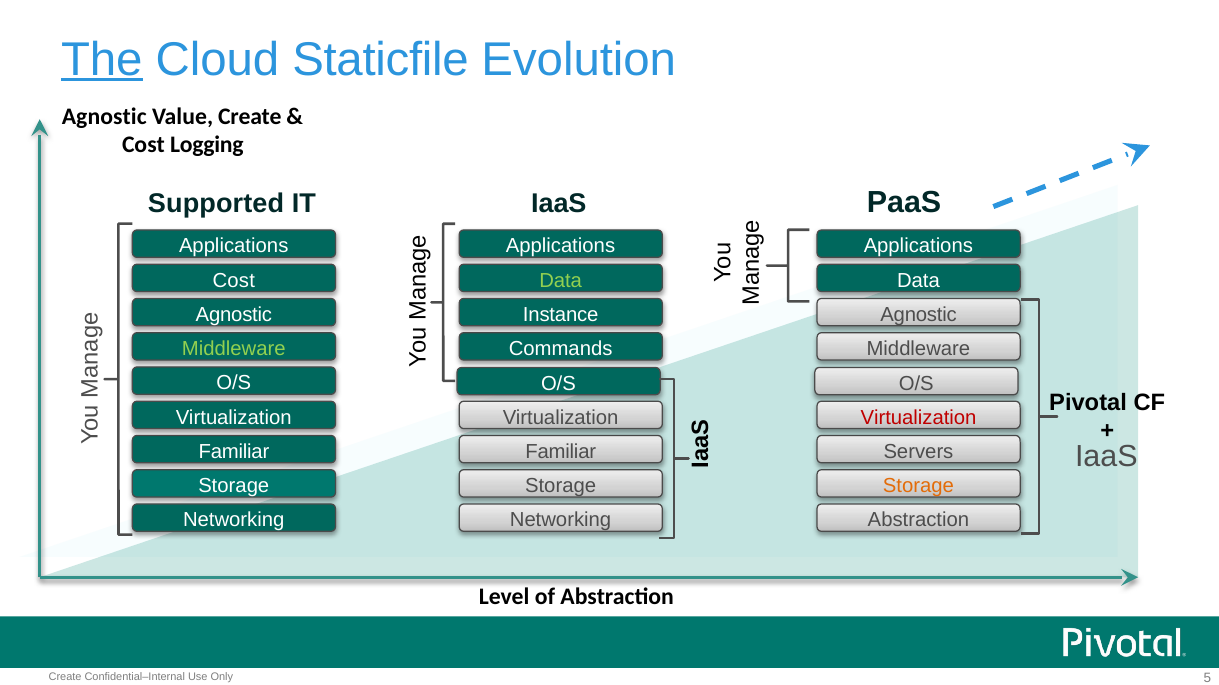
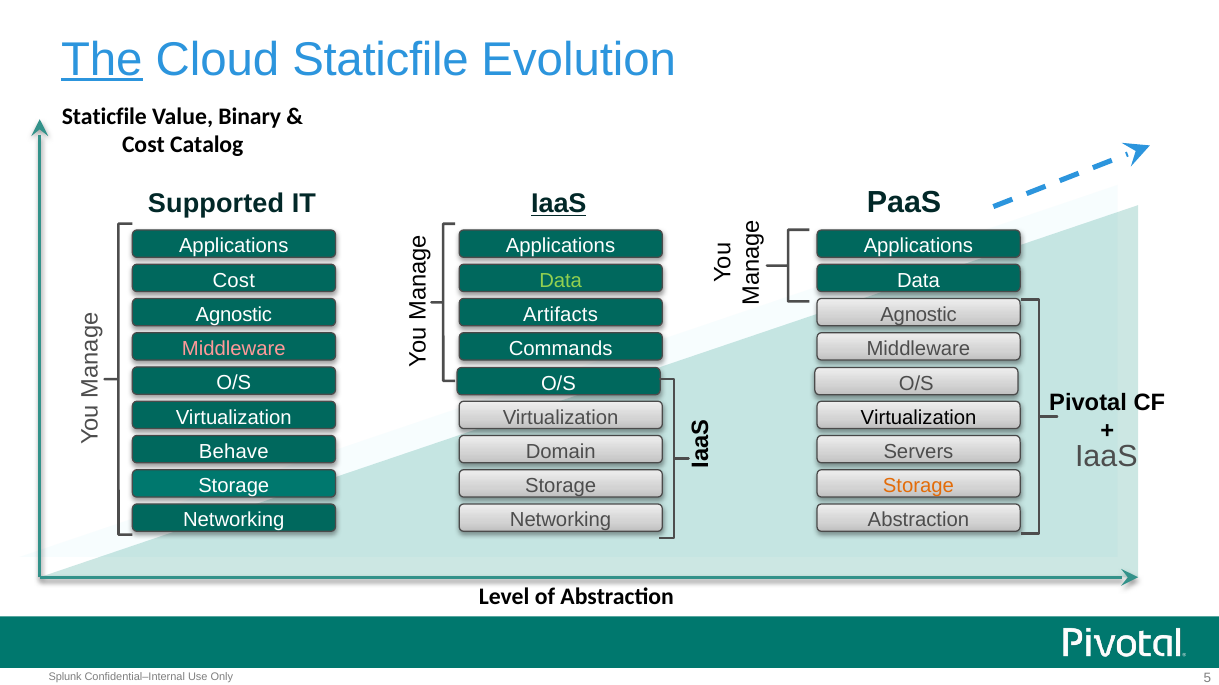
Agnostic: Agnostic -> Staticfile (104, 117)
Value Create: Create -> Binary (250, 117)
Logging: Logging -> Catalog (207, 145)
IaaS underline: none -> present (559, 204)
Instance: Instance -> Artifacts (561, 315)
Middleware colour: light green -> pink (234, 349)
Virtualization colour: red -> black (919, 418)
Familiar: Familiar -> Behave (234, 452)
Familiar: Familiar -> Domain (561, 452)
Create: Create -> Splunk (65, 677)
